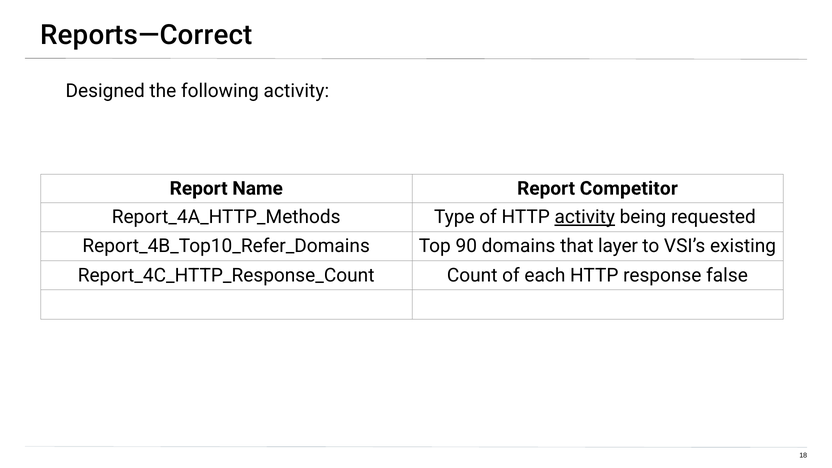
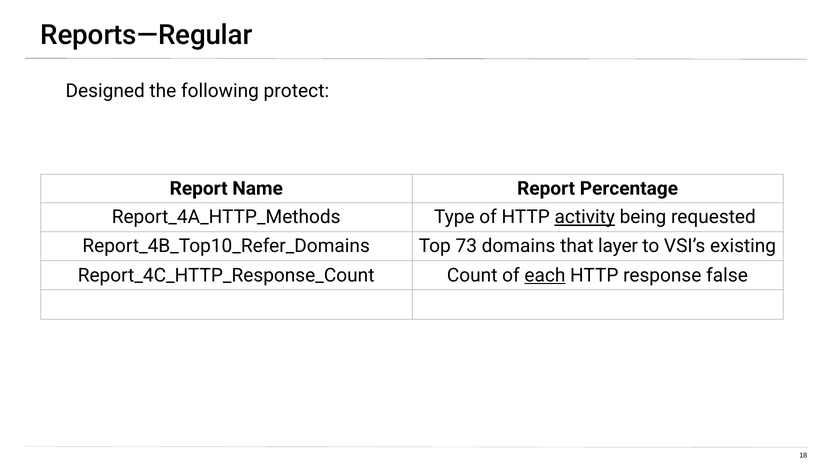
Reports—Correct: Reports—Correct -> Reports—Regular (147, 35)
following activity: activity -> protect (296, 91)
Competitor: Competitor -> Percentage (629, 188)
90: 90 -> 73 (466, 246)
each underline: none -> present (545, 275)
